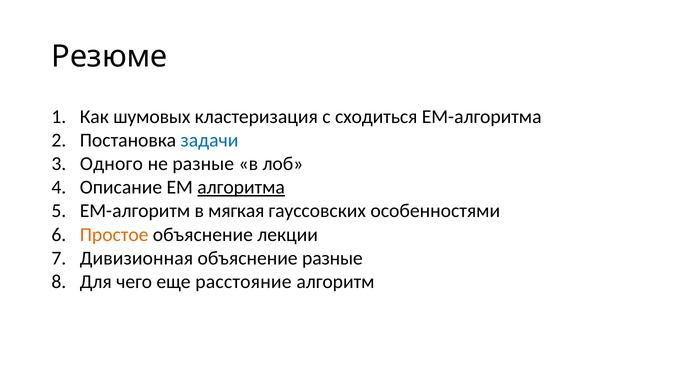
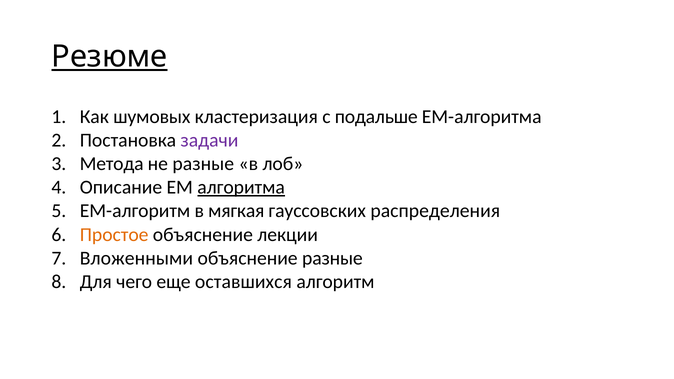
Резюме underline: none -> present (109, 57)
сходиться: сходиться -> подальше (376, 117)
задачи colour: blue -> purple (209, 140)
Одного: Одного -> Метода (112, 164)
особенностями: особенностями -> распределения (435, 211)
Дивизионная: Дивизионная -> Вложенными (136, 258)
расстояние: расстояние -> оставшихся (243, 282)
